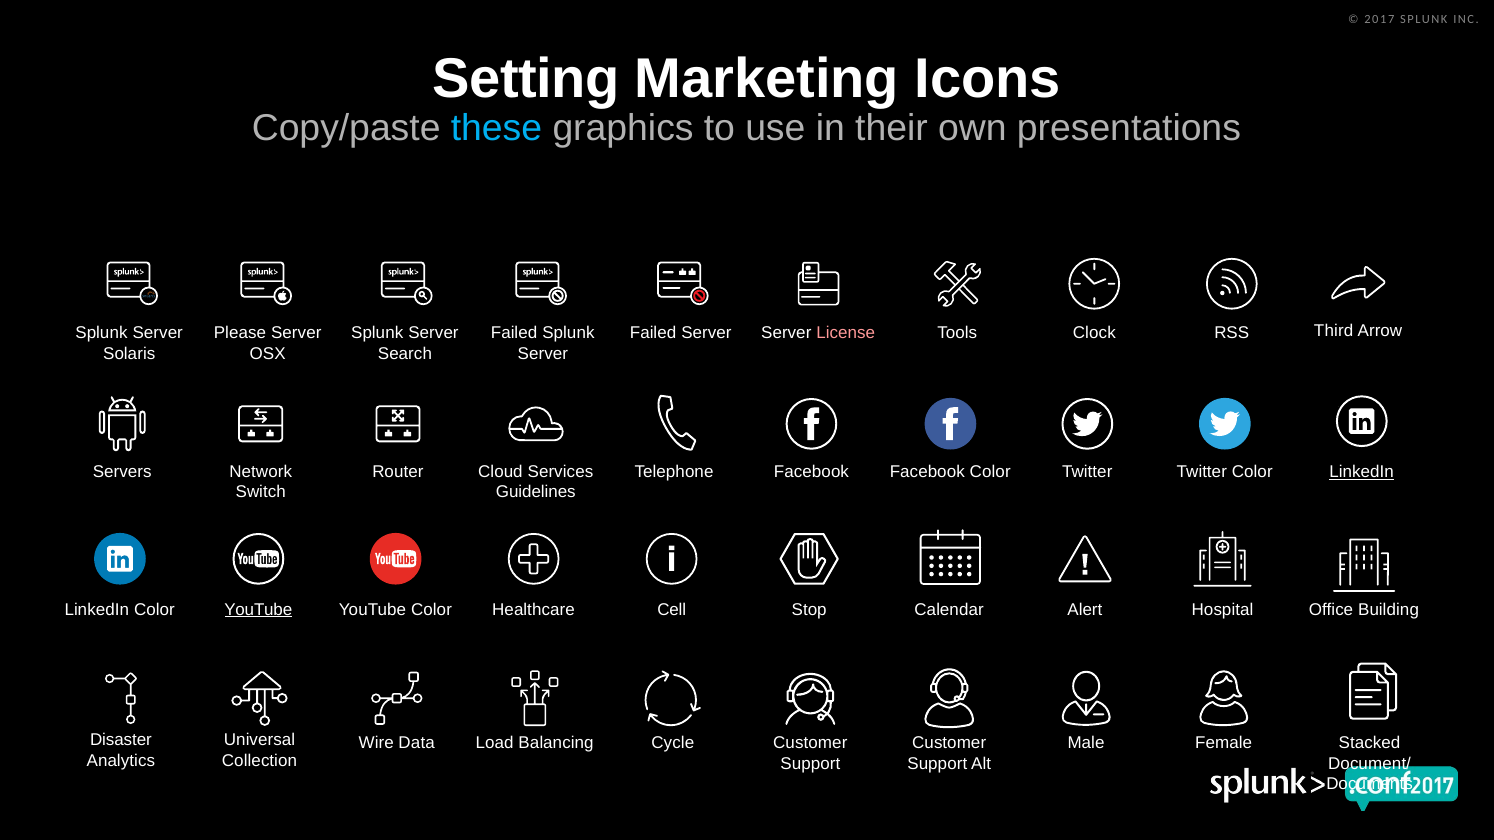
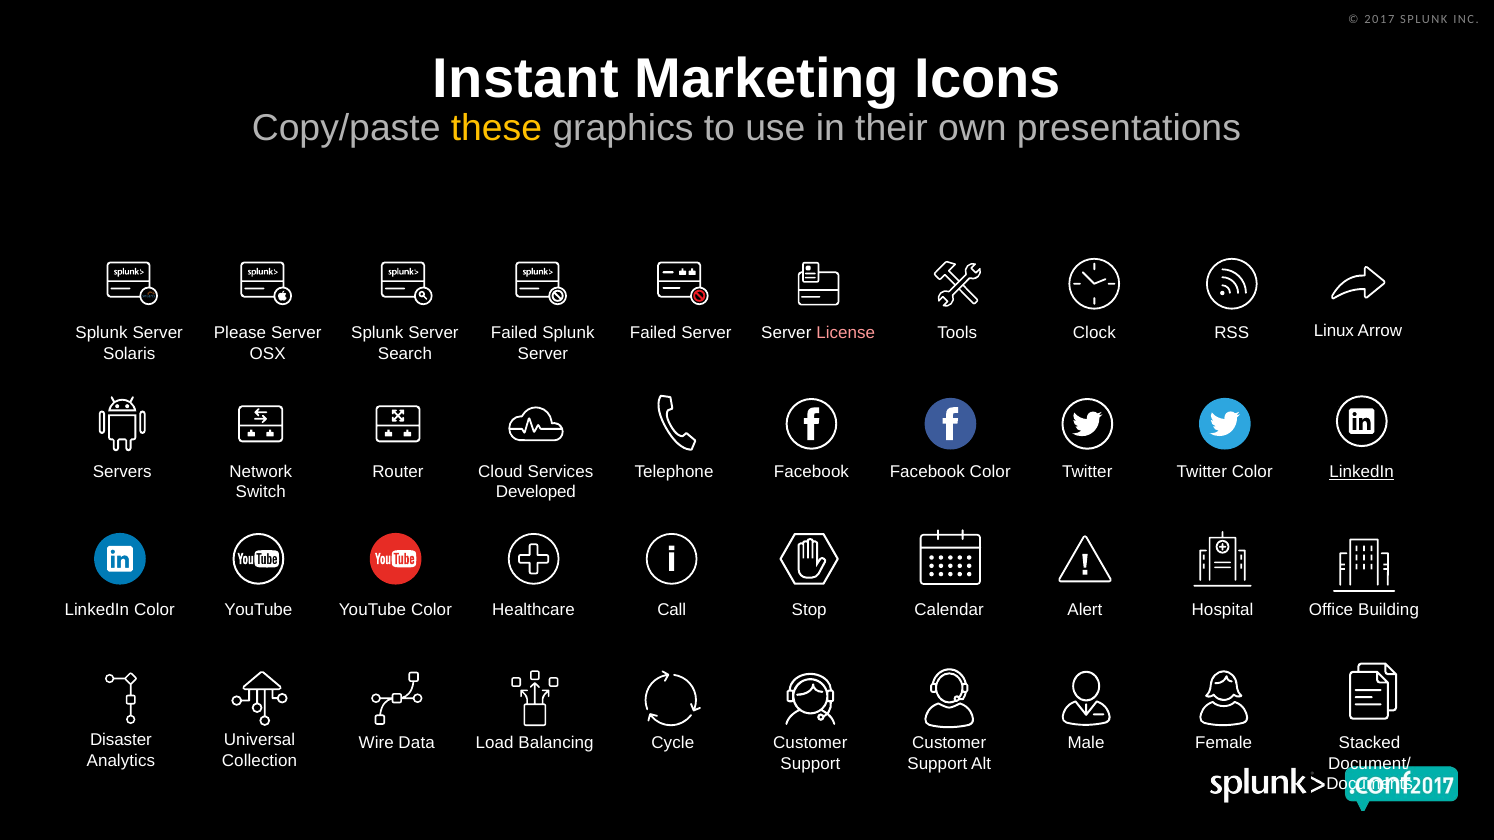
Setting: Setting -> Instant (526, 79)
these colour: light blue -> yellow (496, 129)
Third: Third -> Linux (1334, 331)
Guidelines: Guidelines -> Developed (536, 493)
YouTube underline: present -> none (258, 610)
Cell: Cell -> Call (672, 610)
